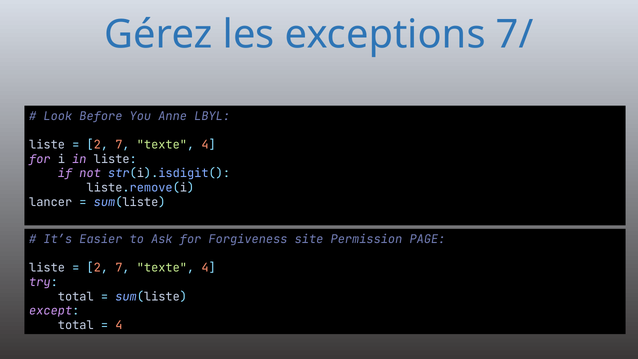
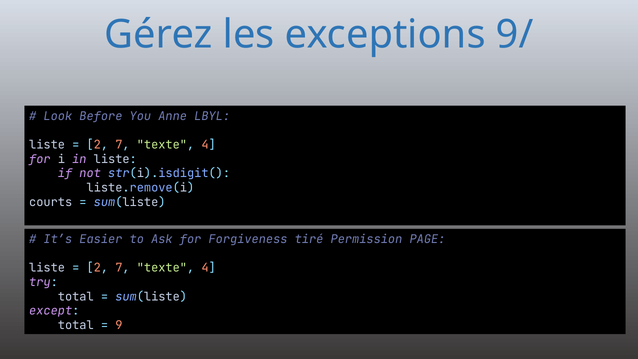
7/: 7/ -> 9/ (515, 34)
lancer: lancer -> courts (51, 202)
site: site -> tiré (309, 239)
4: 4 -> 9 (119, 325)
